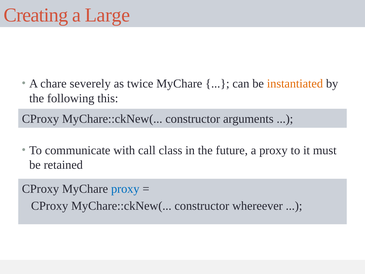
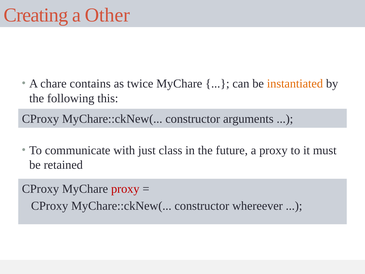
Large: Large -> Other (107, 15)
severely: severely -> contains (90, 84)
call: call -> just (147, 150)
proxy colour: blue -> red (125, 189)
